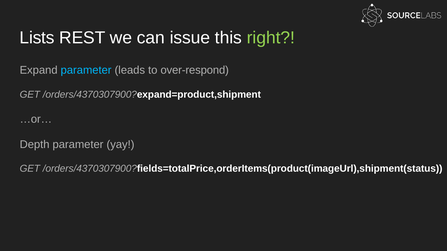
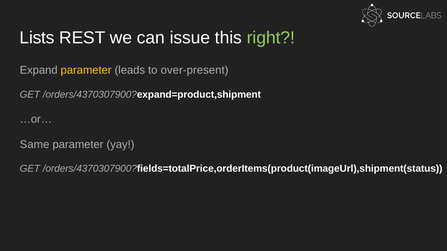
parameter colour: light blue -> yellow (86, 70)
over-respond: over-respond -> over-present (195, 70)
Depth: Depth -> Same (35, 145)
